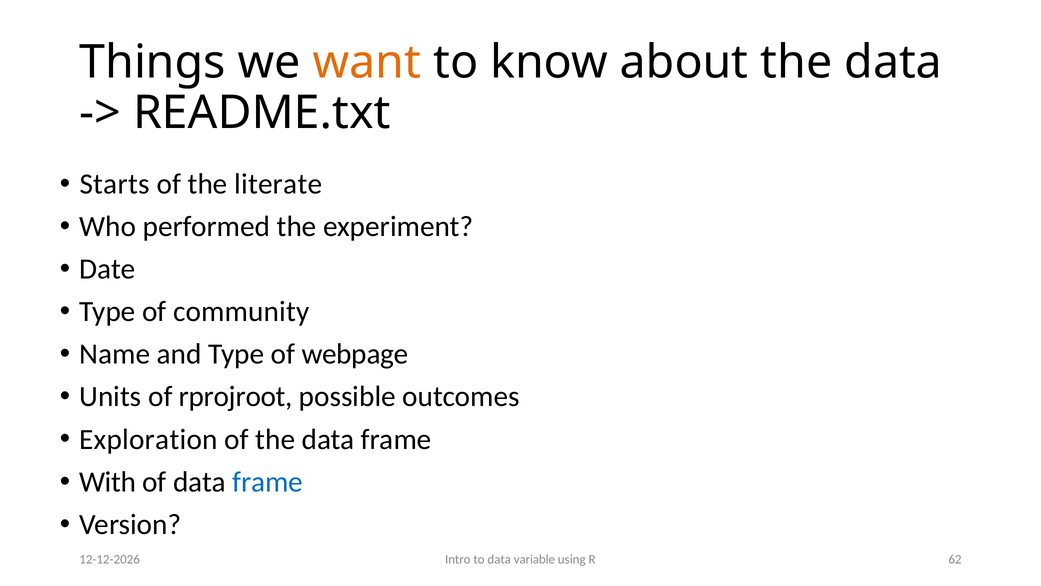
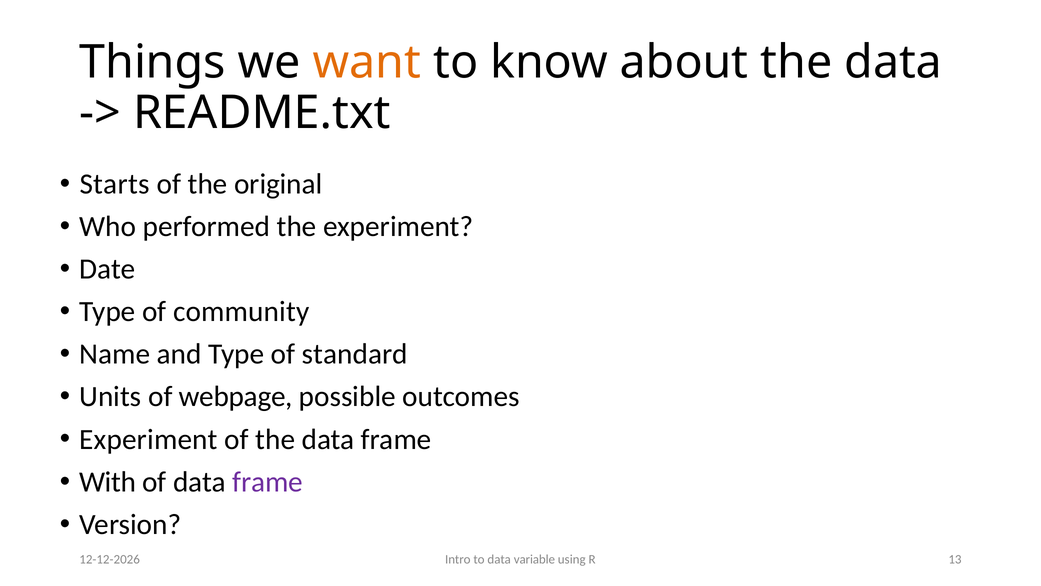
literate: literate -> original (278, 184)
webpage: webpage -> standard (355, 354)
rprojroot: rprojroot -> webpage (236, 397)
Exploration: Exploration -> Experiment (149, 439)
frame colour: blue -> purple (268, 482)
62: 62 -> 13 (955, 559)
